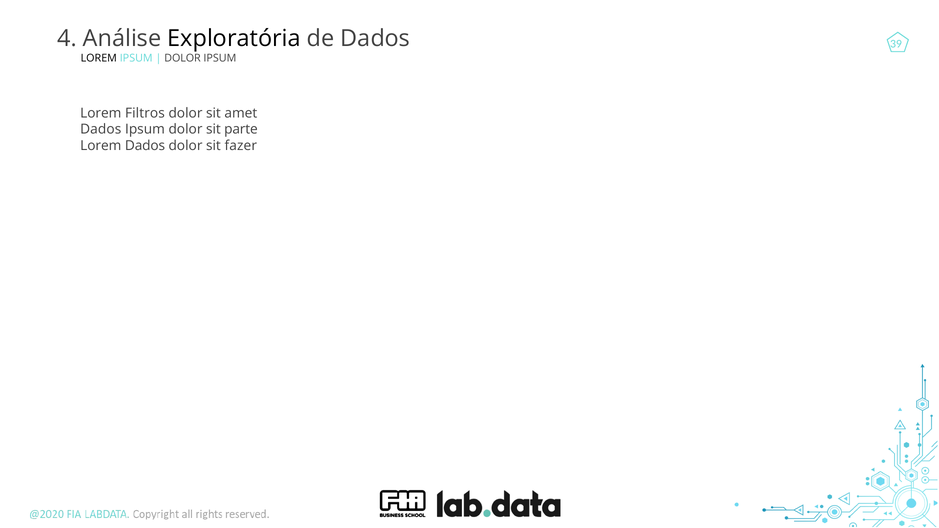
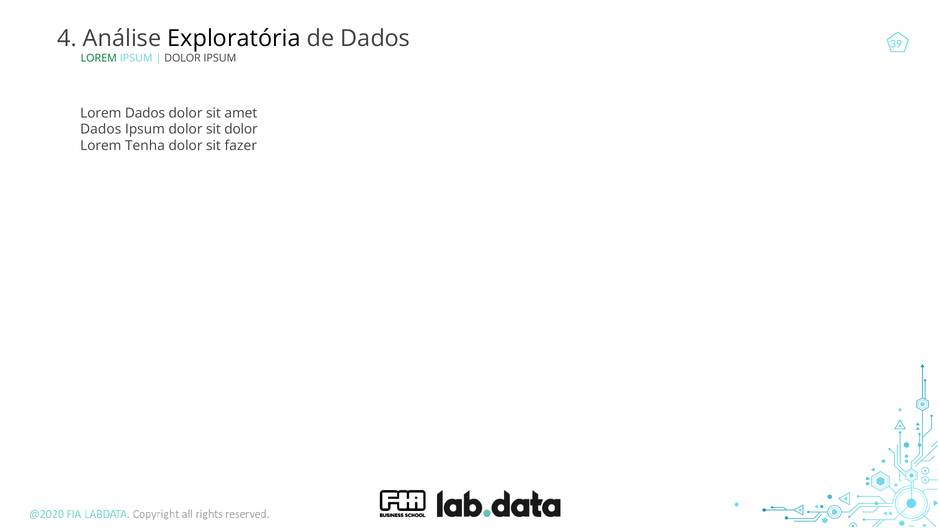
LOREM colour: black -> green (99, 58)
Lorem Filtros: Filtros -> Dados (145, 113)
sit parte: parte -> dolor (241, 129)
Lorem Dados: Dados -> Tenha (145, 146)
